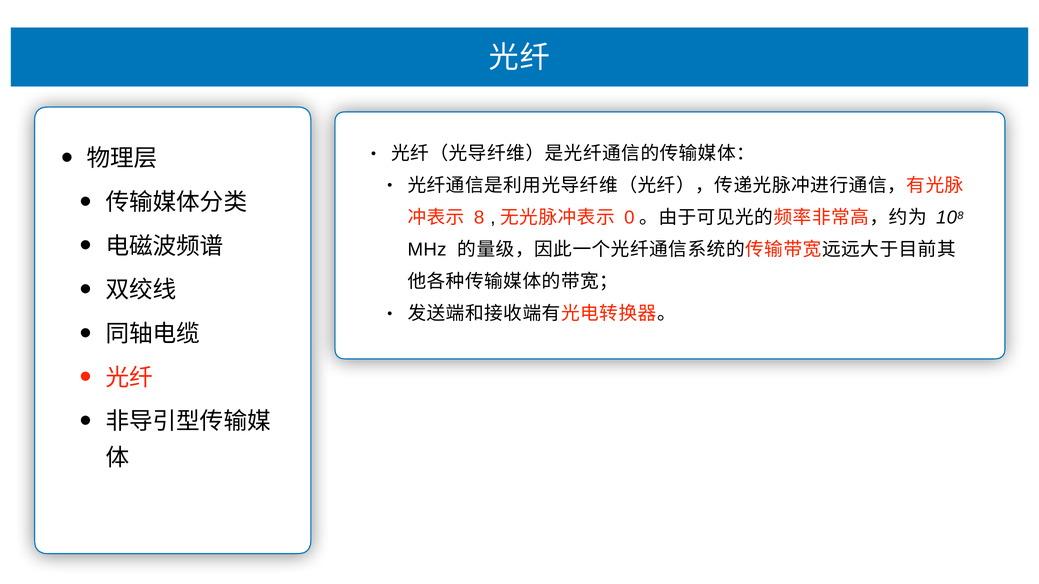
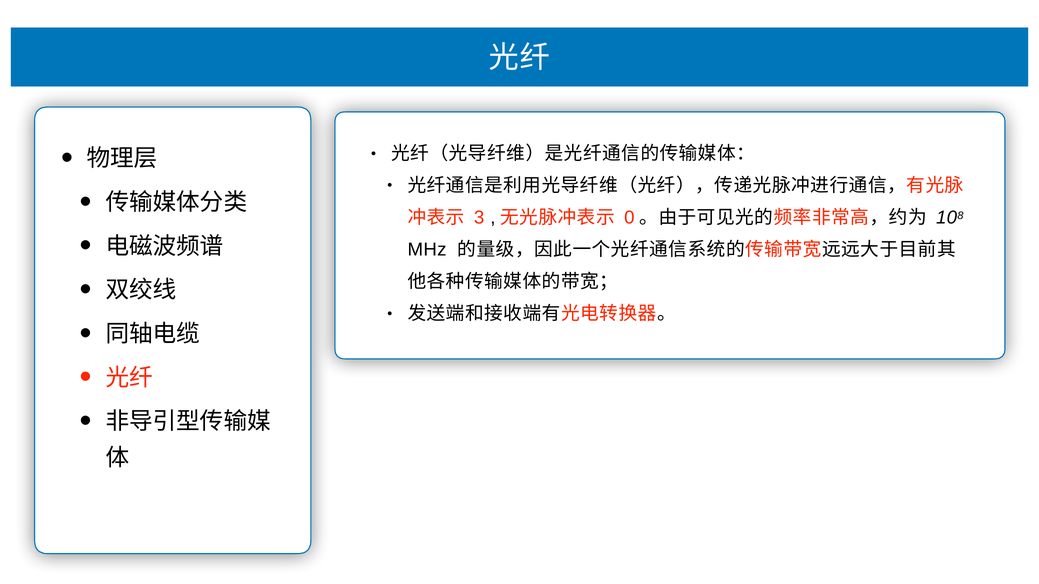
8: 8 -> 3 (479, 218)
